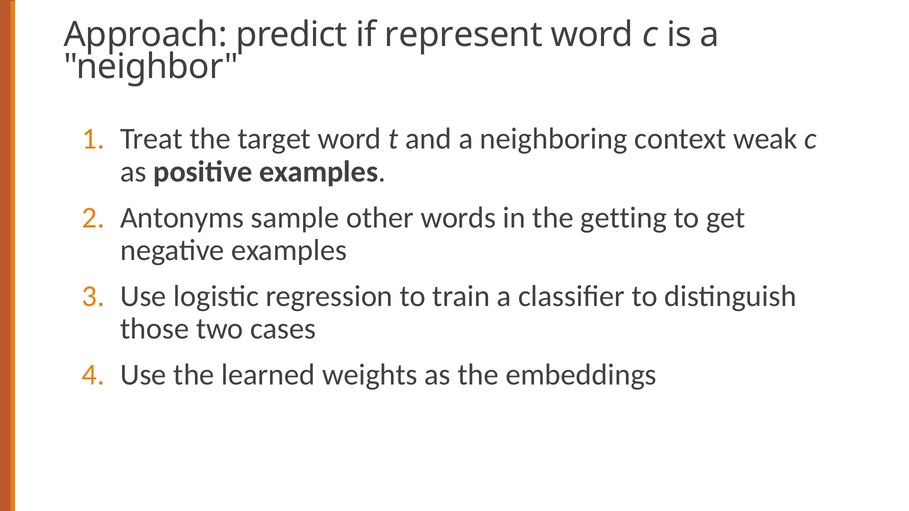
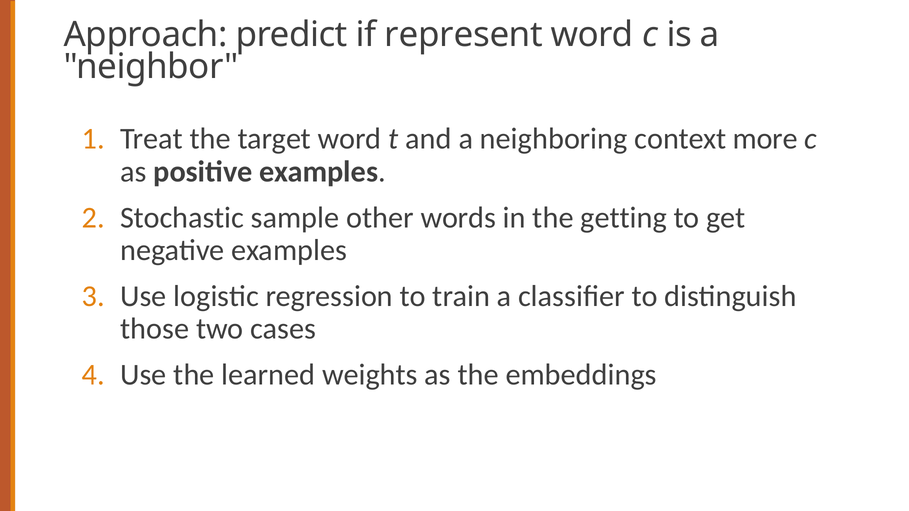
weak: weak -> more (765, 139)
Antonyms: Antonyms -> Stochastic (182, 218)
